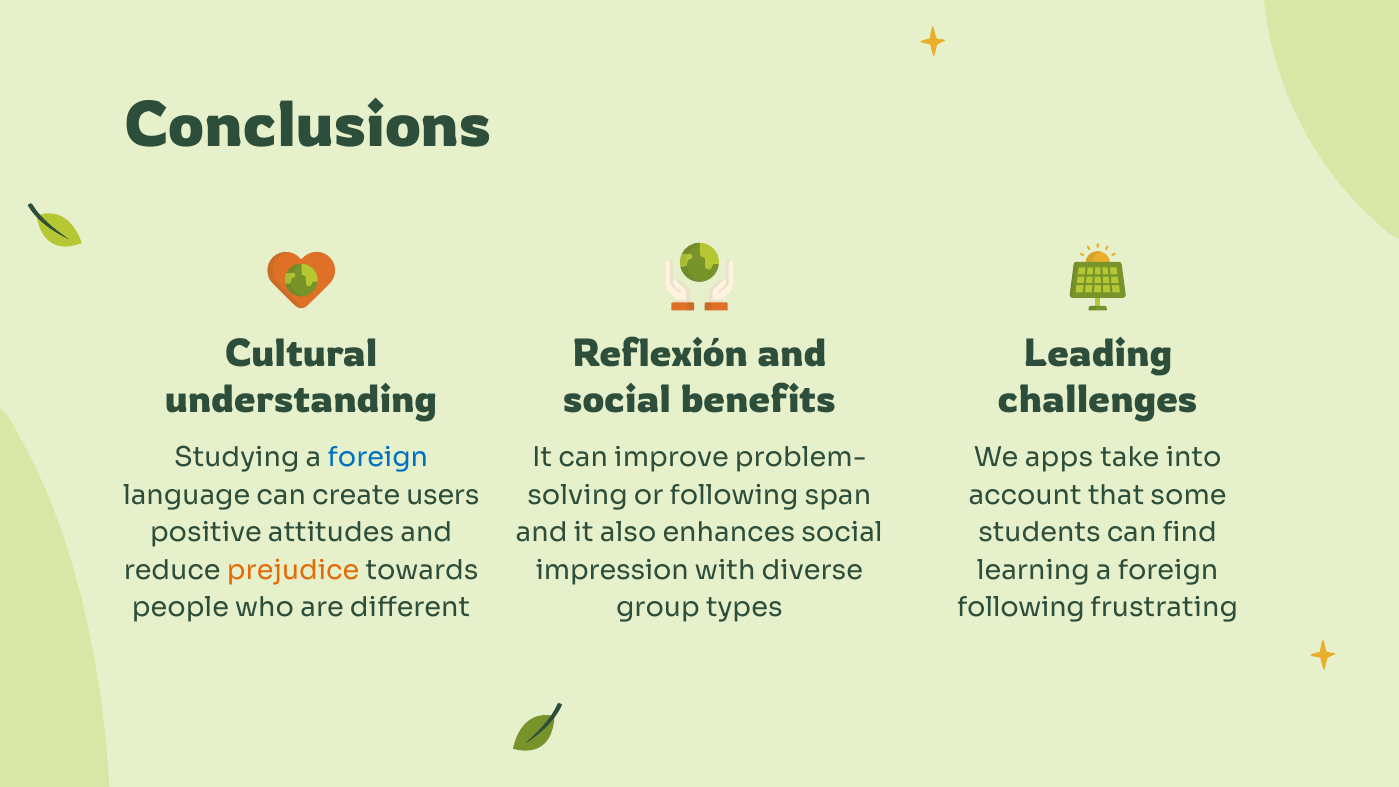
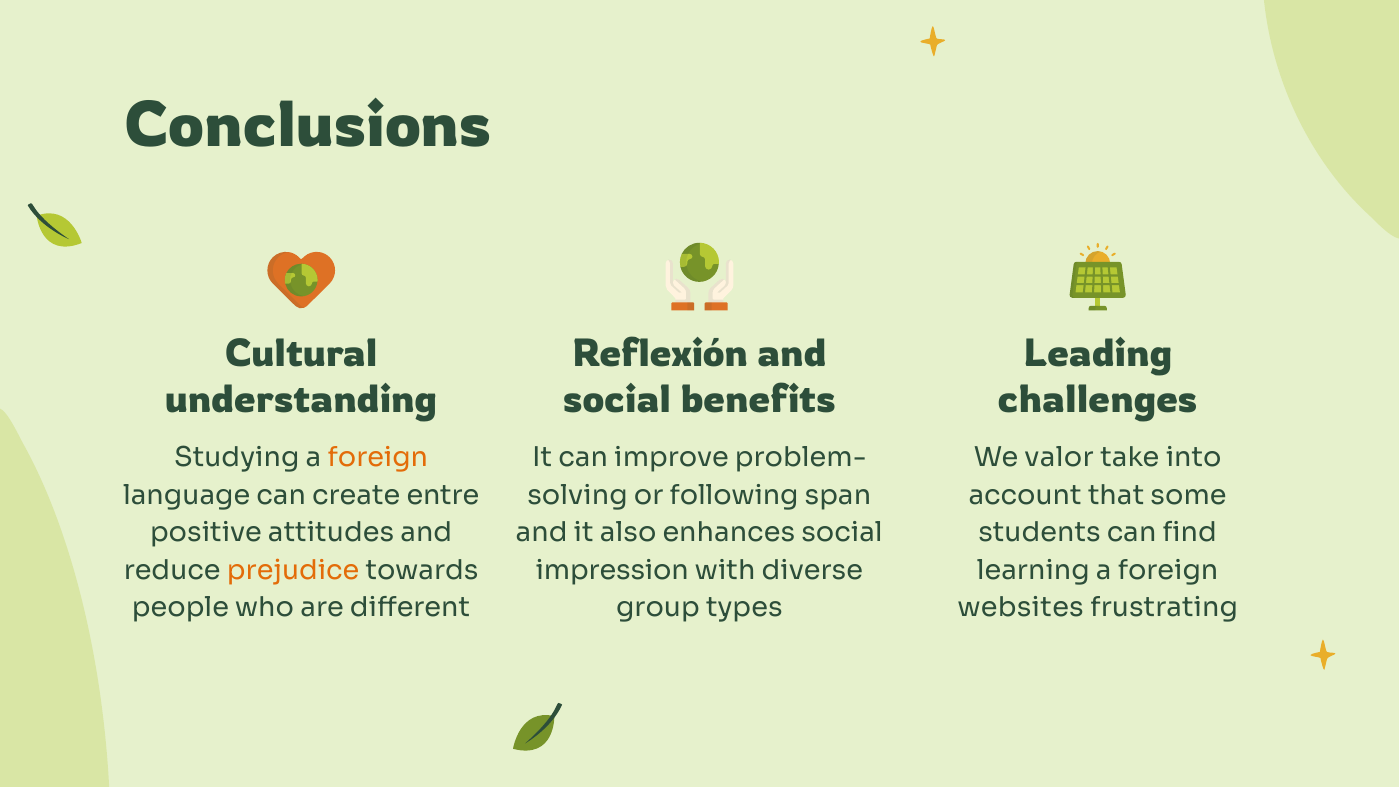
foreign colour: blue -> orange (378, 458)
apps: apps -> valor (1059, 458)
users: users -> entre (443, 495)
following: following -> websites (1021, 608)
